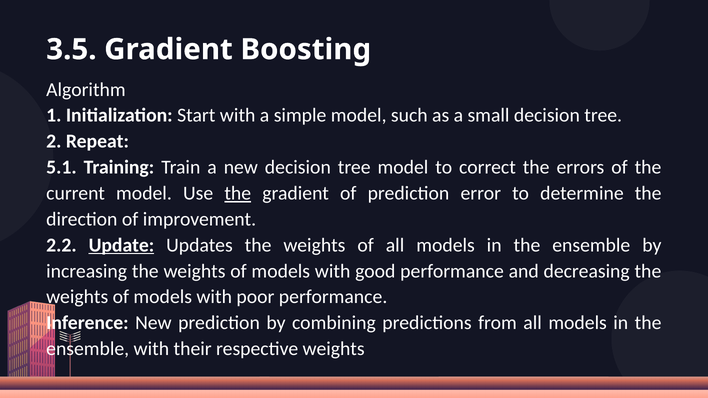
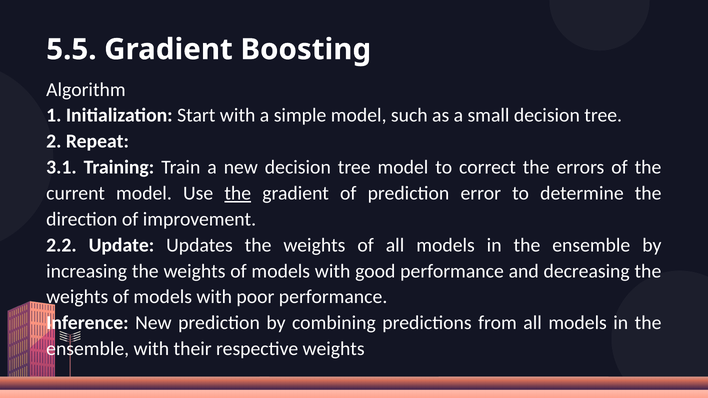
3.5: 3.5 -> 5.5 (71, 50)
5.1: 5.1 -> 3.1 (61, 167)
Update underline: present -> none (121, 245)
